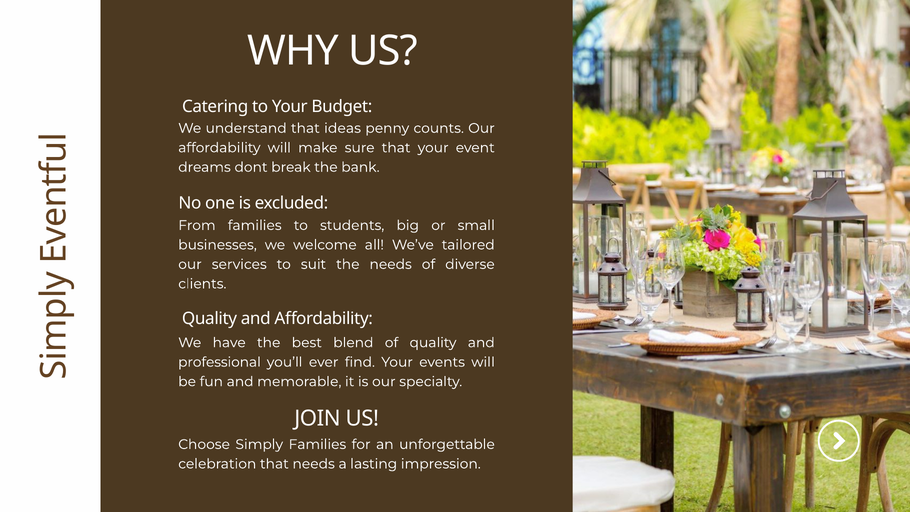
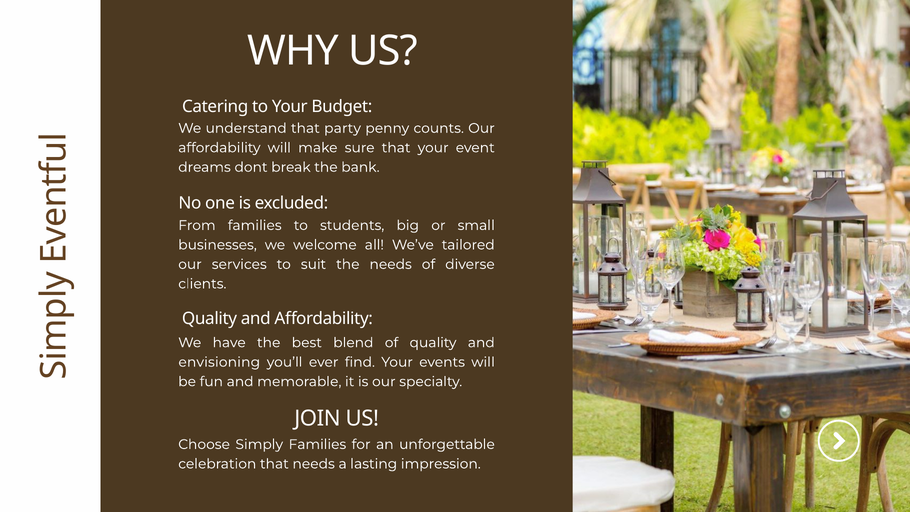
ideas: ideas -> party (343, 128)
professional: professional -> envisioning (219, 362)
